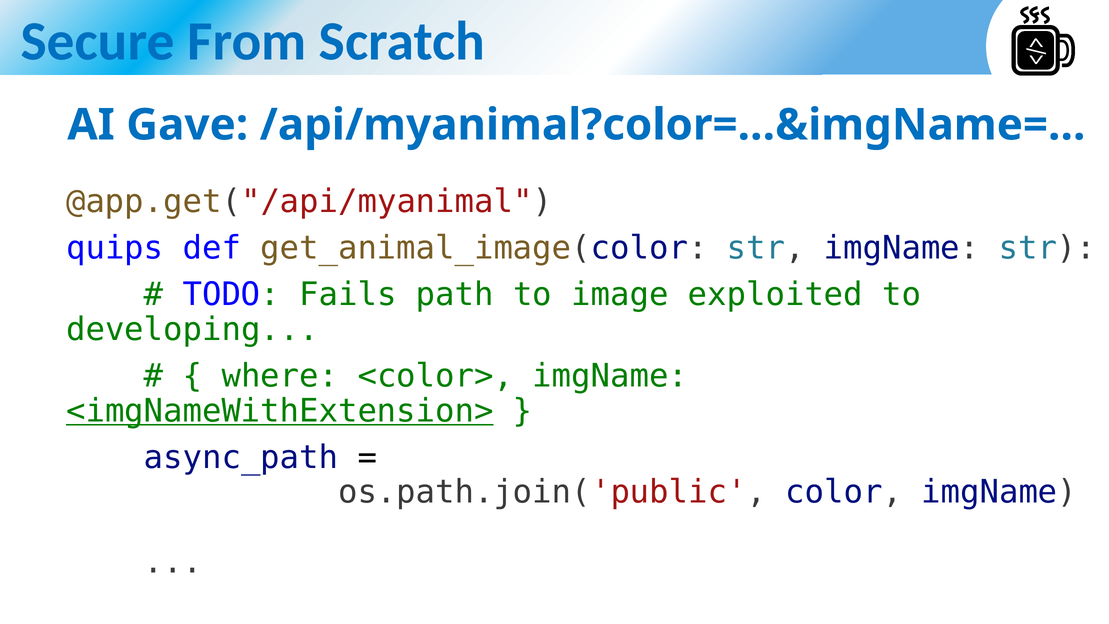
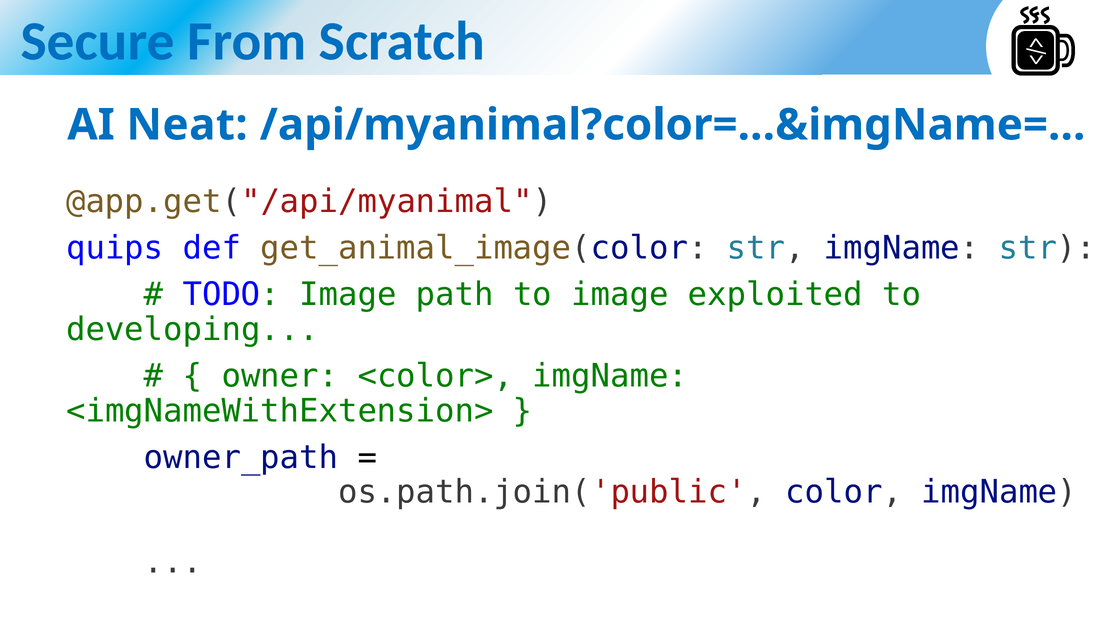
Gave: Gave -> Neat (187, 125)
TODO Fails: Fails -> Image (348, 294)
where: where -> owner (280, 376)
<imgNameWithExtension> underline: present -> none (280, 411)
async_path: async_path -> owner_path (241, 457)
